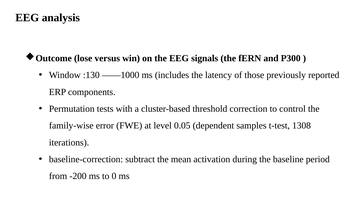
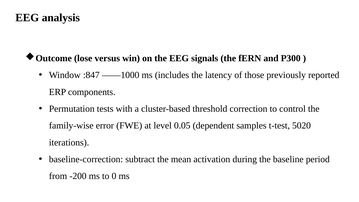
:130: :130 -> :847 (91, 75)
1308: 1308 -> 5020 (302, 126)
